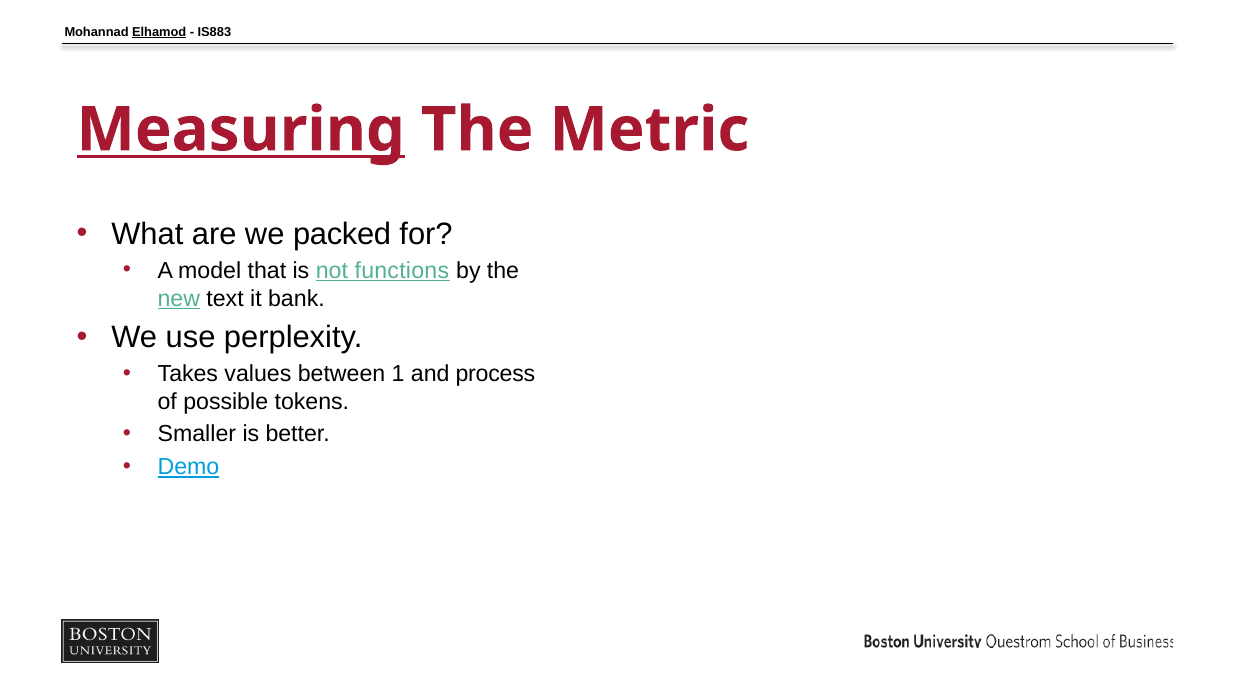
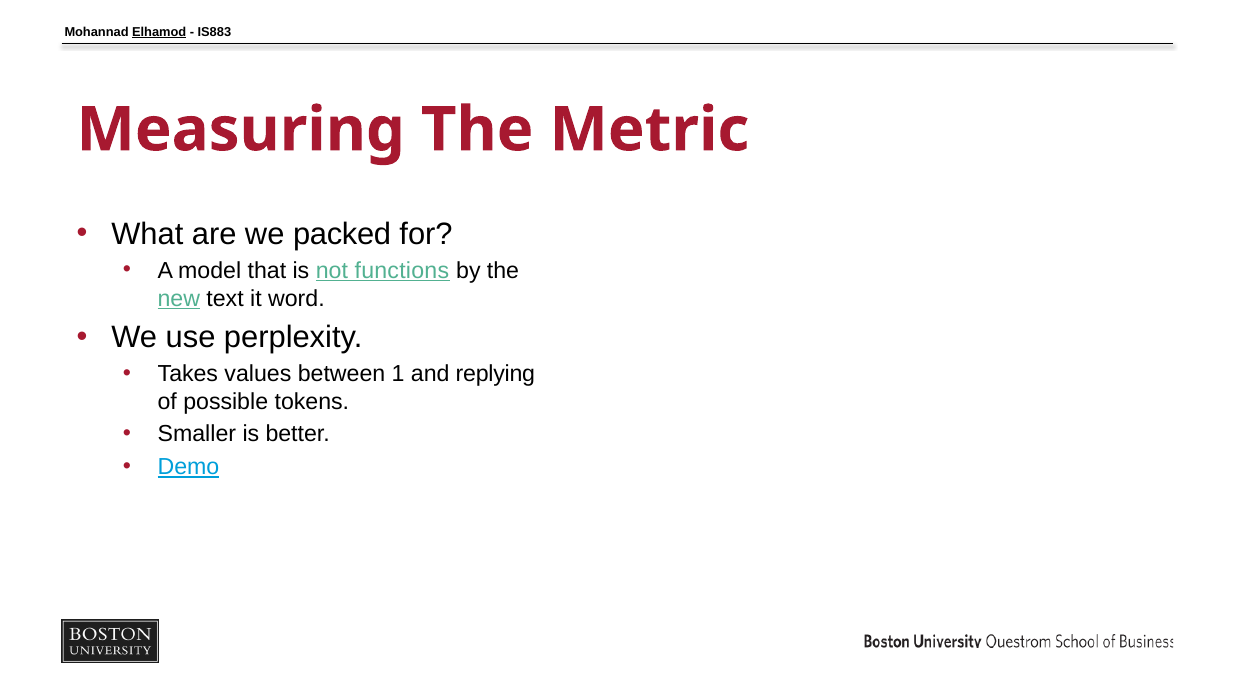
Measuring underline: present -> none (241, 130)
bank: bank -> word (296, 298)
process: process -> replying (495, 374)
